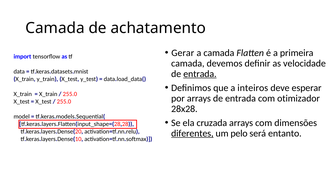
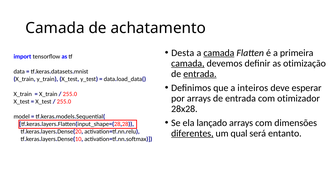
Gerar: Gerar -> Desta (183, 53)
camada underline: none -> present (219, 53)
camada underline: none -> present (188, 63)
velocidade: velocidade -> otimização (304, 63)
cruzada: cruzada -> lançado (212, 123)
pelo: pelo -> qual (239, 133)
